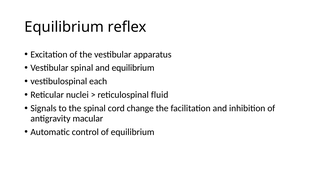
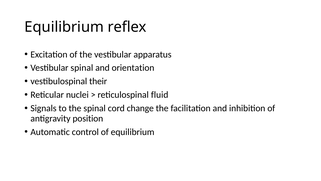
and equilibrium: equilibrium -> orientation (133, 68)
each: each -> their (98, 81)
macular: macular -> position (88, 118)
